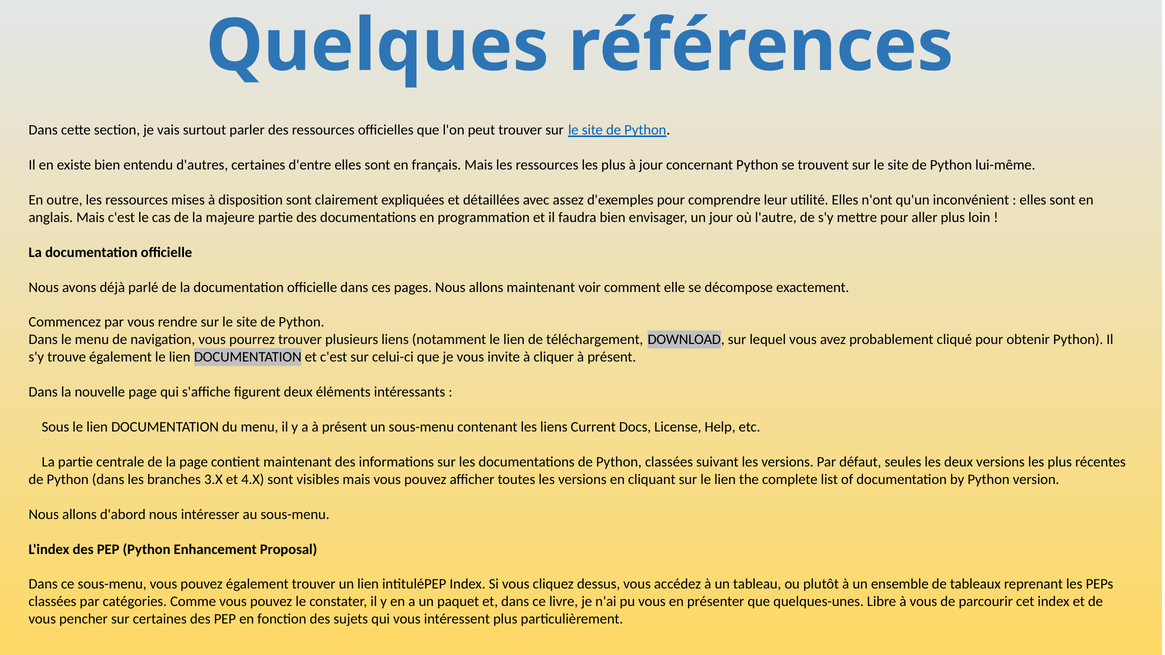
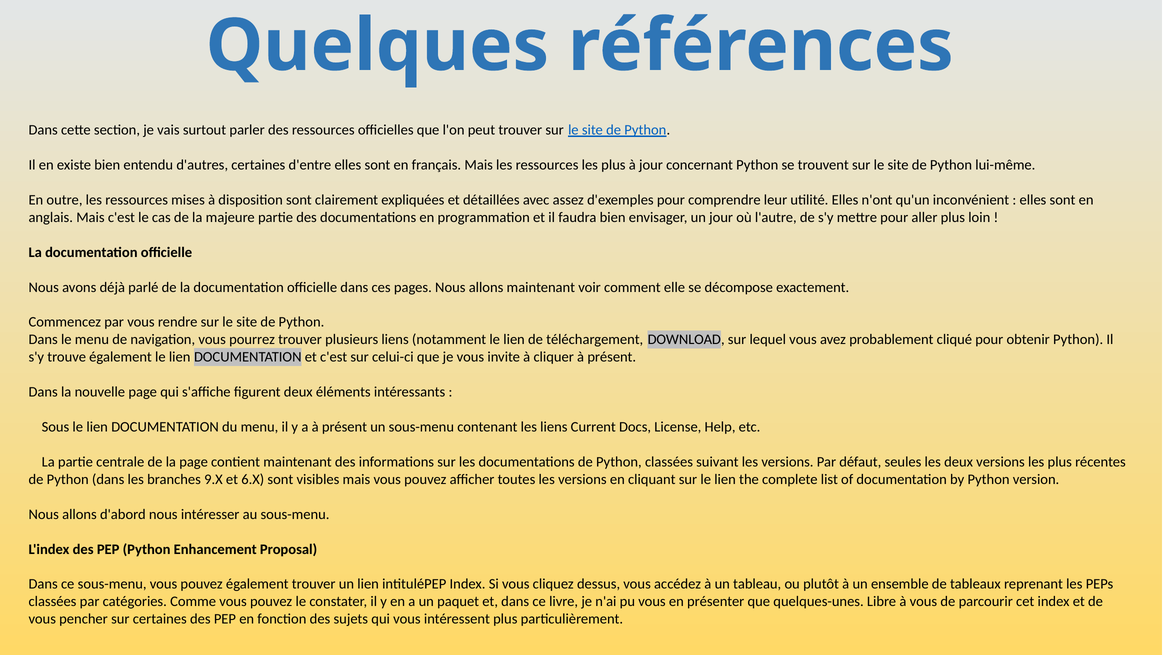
3.X: 3.X -> 9.X (213, 480)
4.X: 4.X -> 6.X (253, 480)
